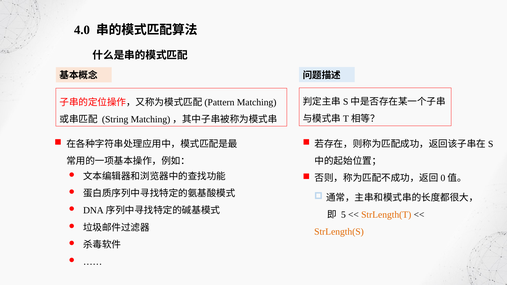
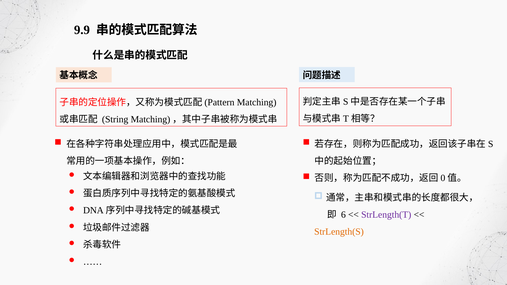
4.0: 4.0 -> 9.9 (82, 30)
5: 5 -> 6 (343, 215)
StrLength(T colour: orange -> purple (386, 215)
